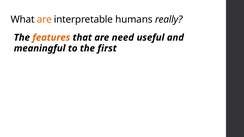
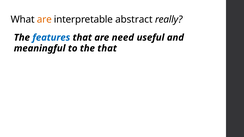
humans: humans -> abstract (134, 20)
features colour: orange -> blue (51, 38)
the first: first -> that (107, 48)
